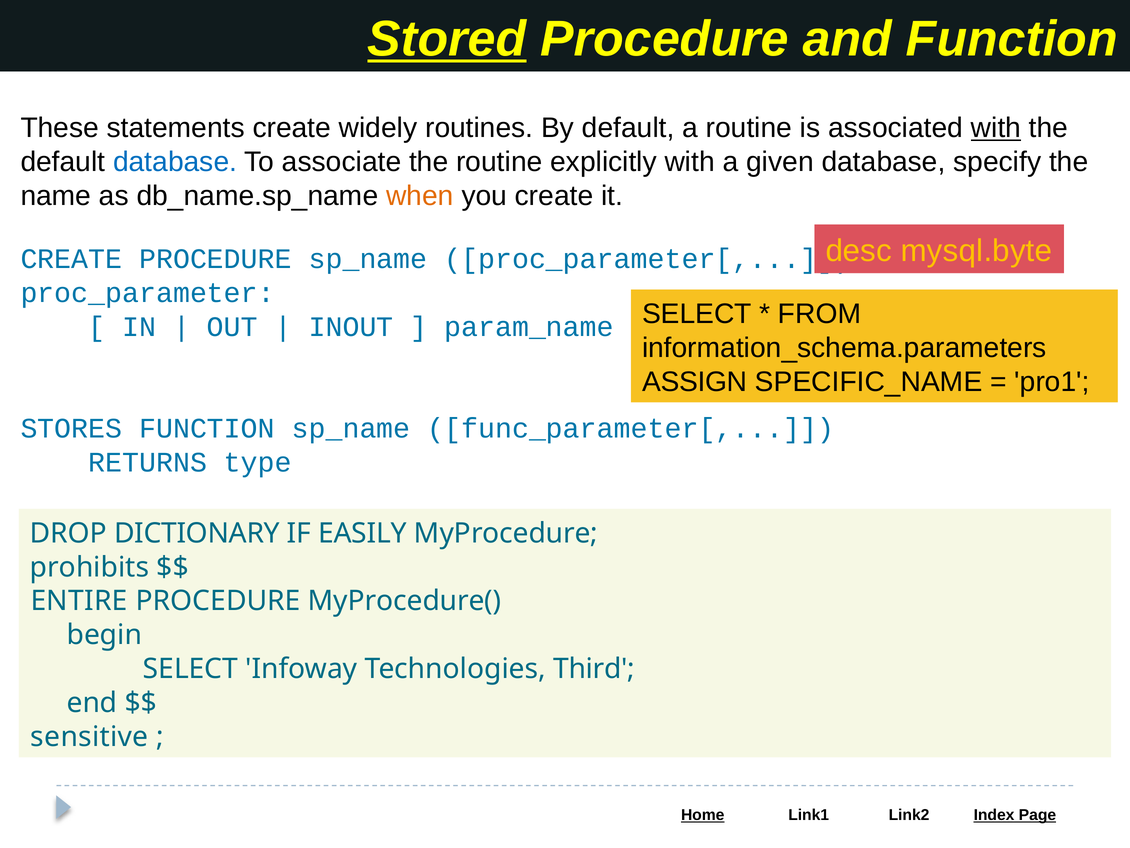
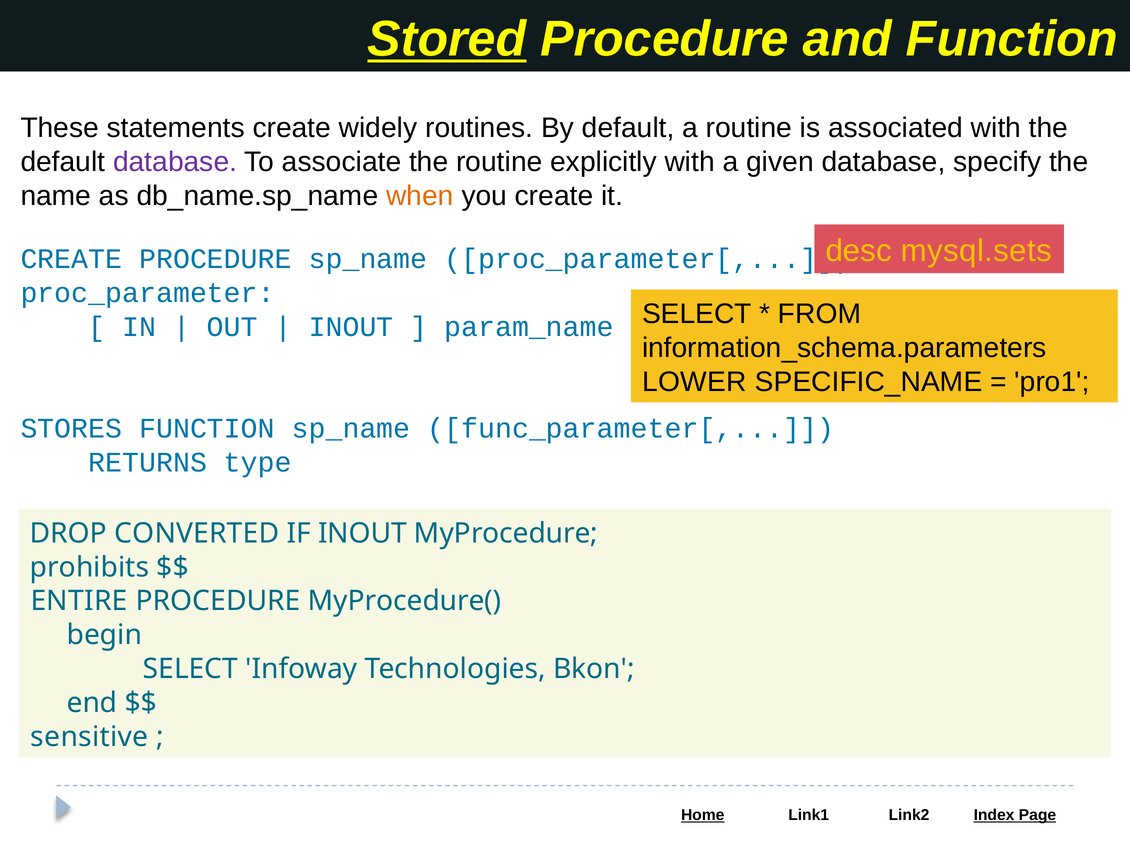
with underline: present -> none (996, 128)
database colour: blue -> purple (175, 162)
mysql.byte: mysql.byte -> mysql.sets (976, 251)
ASSIGN: ASSIGN -> LOWER (694, 382)
DICTIONARY: DICTIONARY -> CONVERTED (197, 533)
IF EASILY: EASILY -> INOUT (362, 533)
Third: Third -> Bkon (594, 669)
